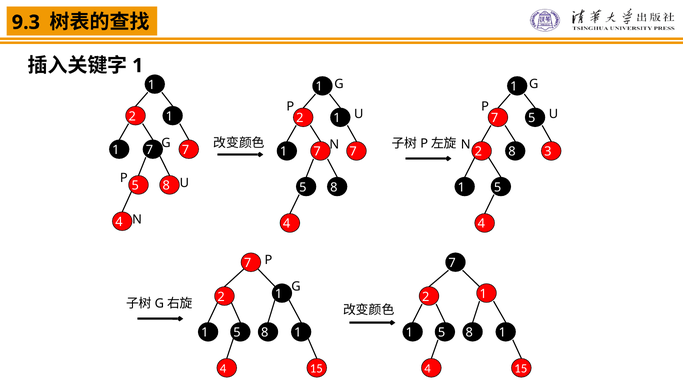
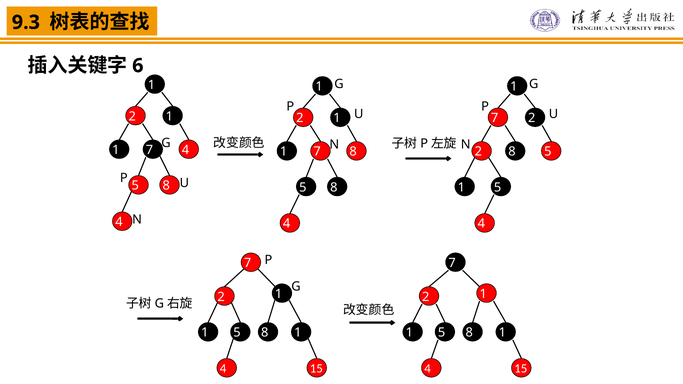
1: 1 -> 6 (138, 66)
U 5: 5 -> 2 (532, 118)
7: 7 -> 4 (185, 150)
7: 7 -> 8 (353, 152)
2 3: 3 -> 5 (548, 152)
